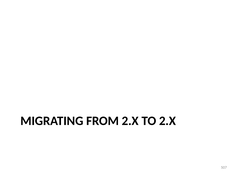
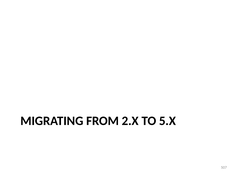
TO 2.X: 2.X -> 5.X (167, 121)
